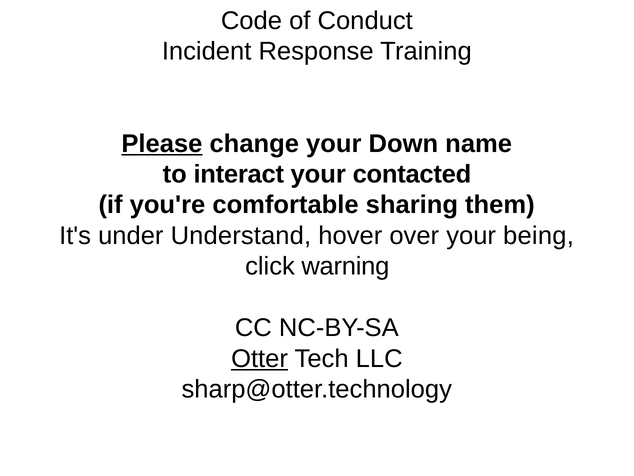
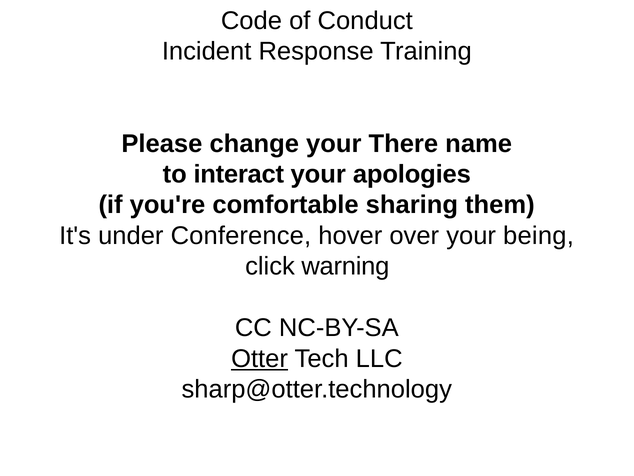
Please underline: present -> none (162, 143)
Down: Down -> There (403, 143)
contacted: contacted -> apologies (412, 174)
Understand: Understand -> Conference (241, 235)
